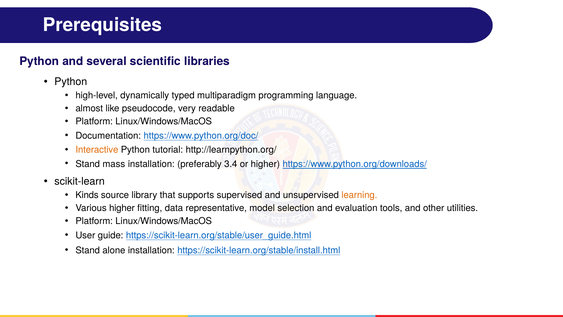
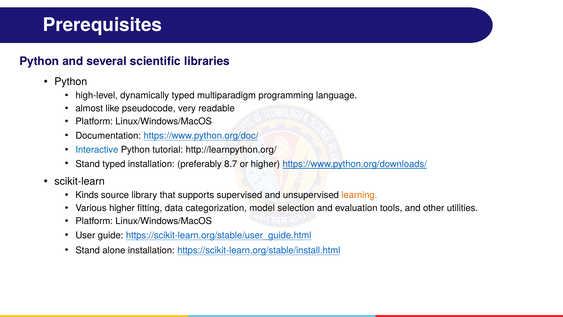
Interactive colour: orange -> blue (97, 150)
Stand mass: mass -> typed (114, 164)
3.4: 3.4 -> 8.7 (231, 164)
representative: representative -> categorization (216, 208)
